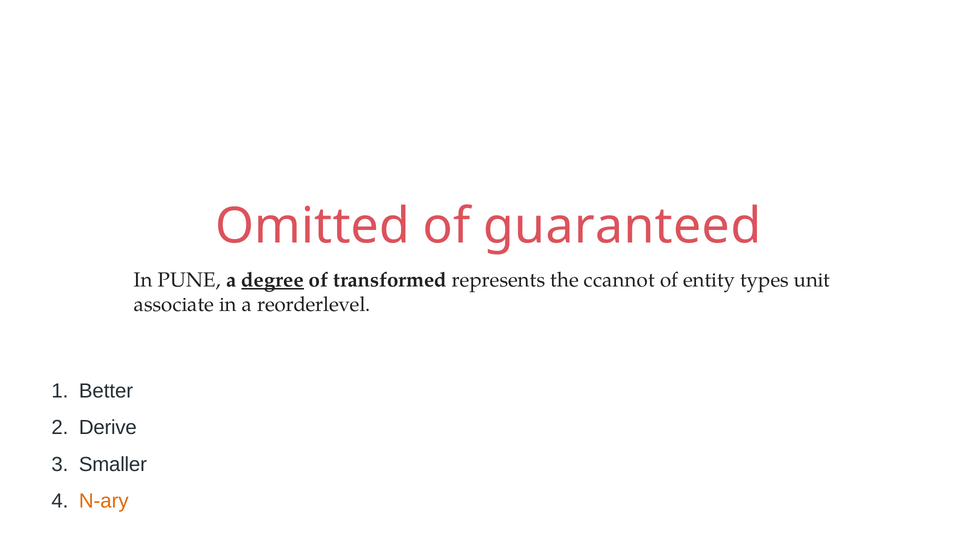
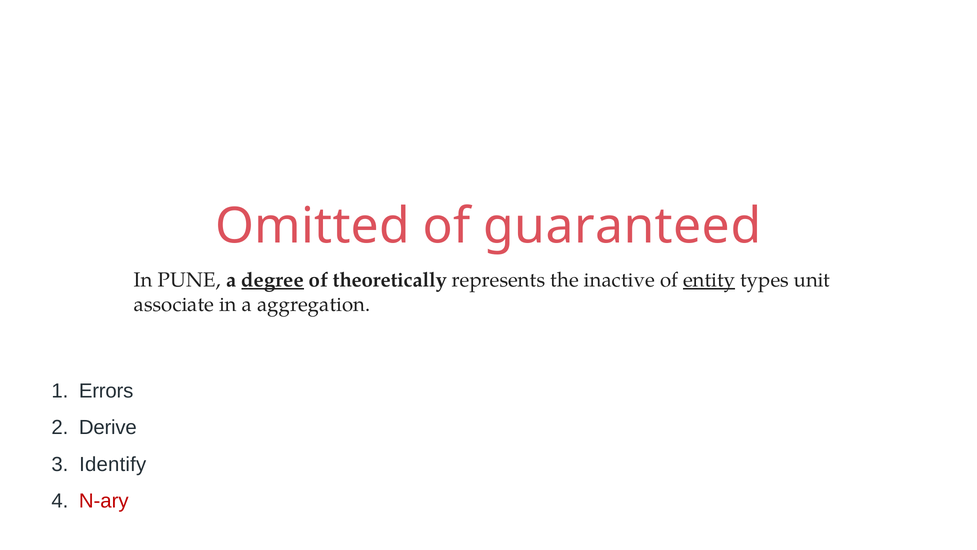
transformed: transformed -> theoretically (390, 280)
ccannot: ccannot -> inactive (619, 280)
entity underline: none -> present (709, 280)
reorderlevel: reorderlevel -> aggregation (314, 304)
Better: Better -> Errors (106, 391)
Smaller: Smaller -> Identify (113, 464)
N-ary colour: orange -> red (104, 501)
